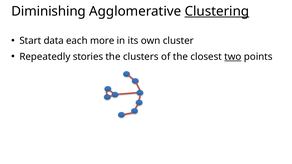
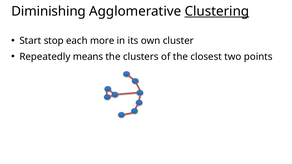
data: data -> stop (54, 41)
stories: stories -> means (88, 57)
two underline: present -> none (233, 57)
